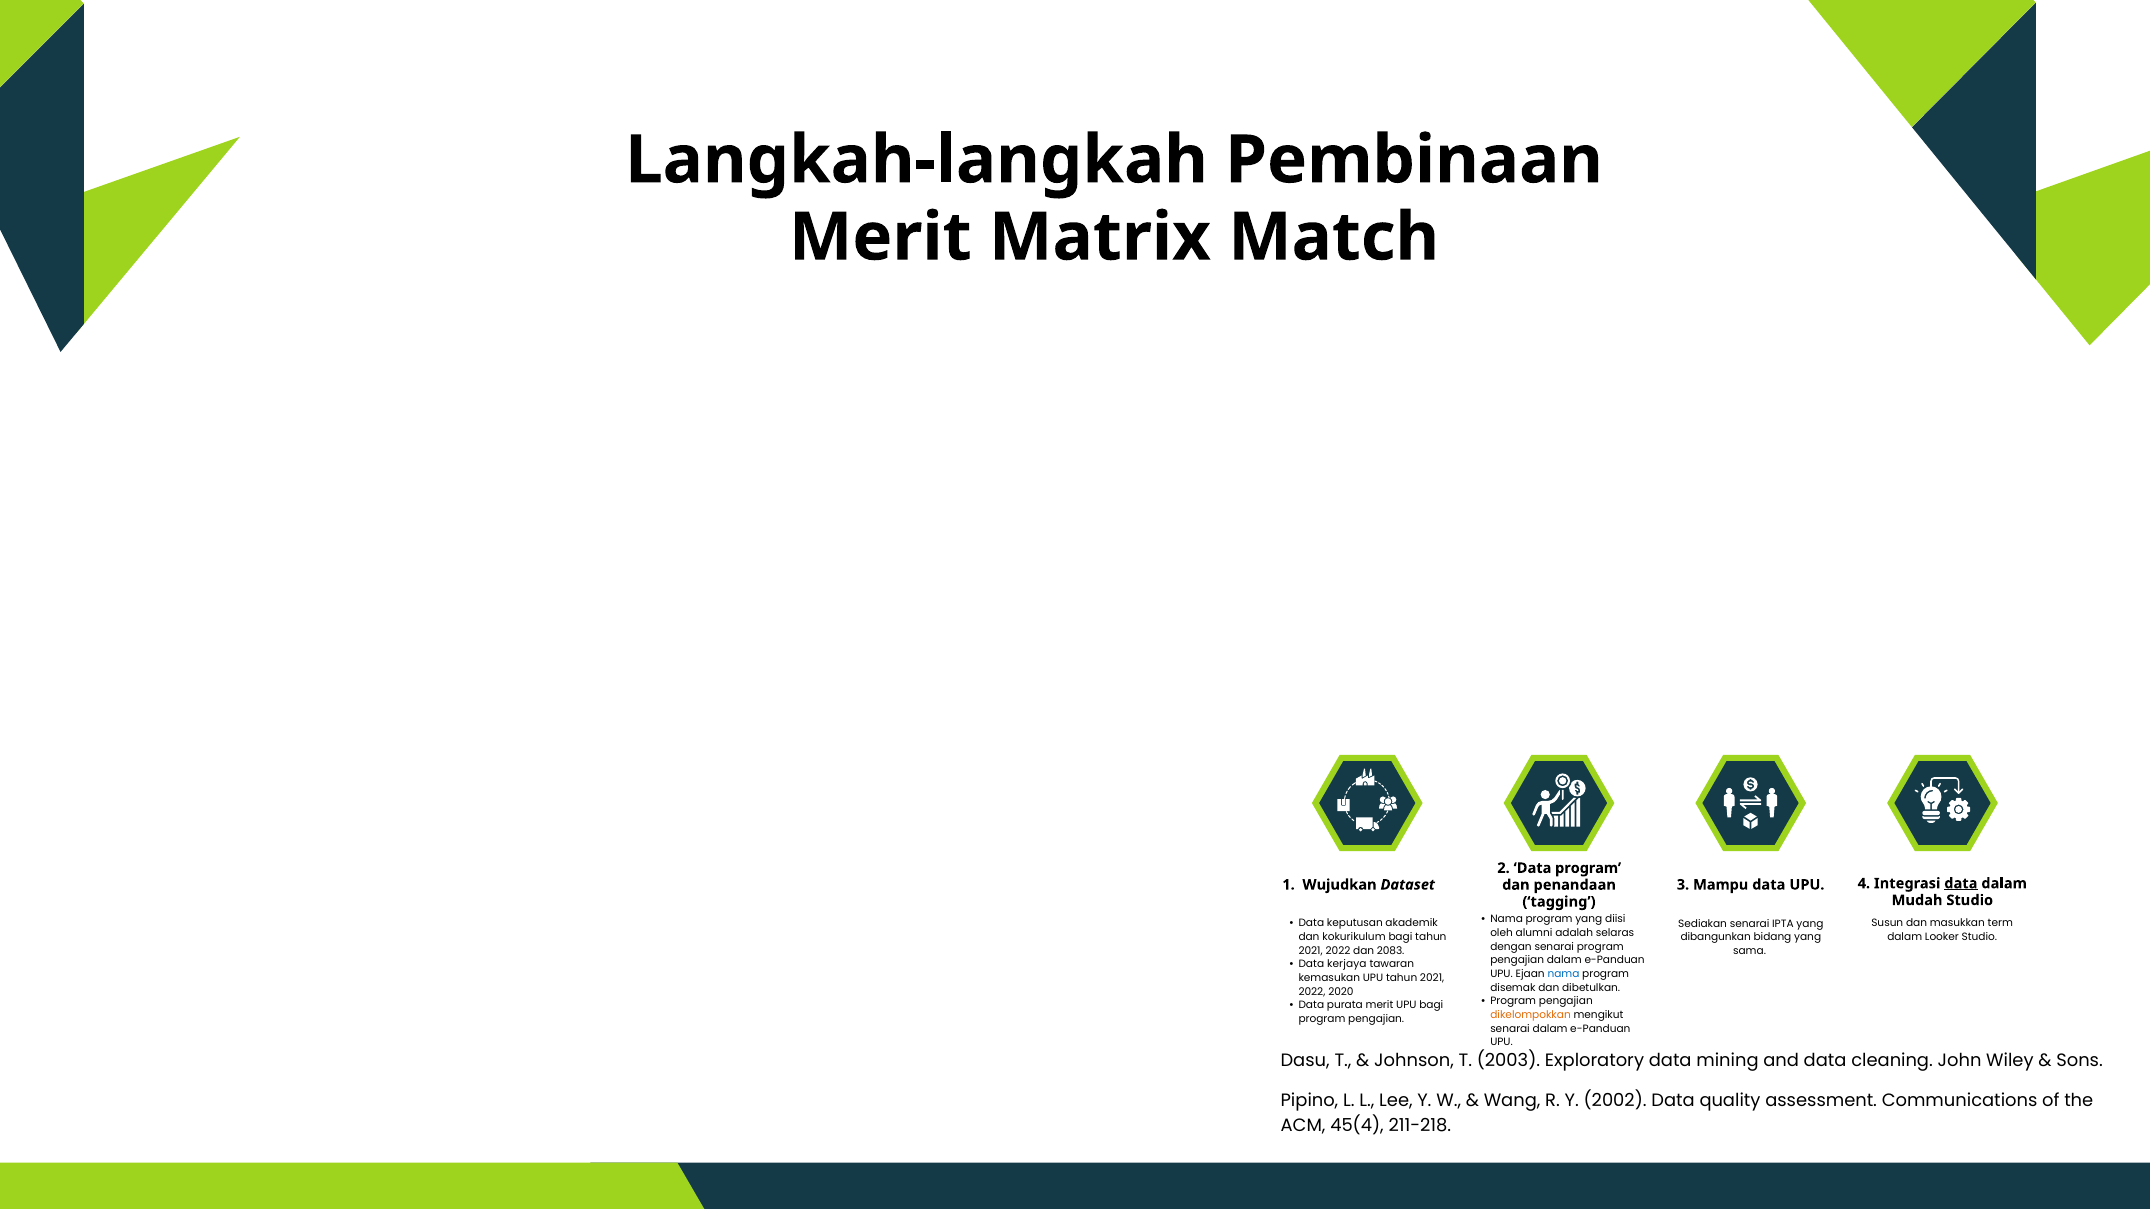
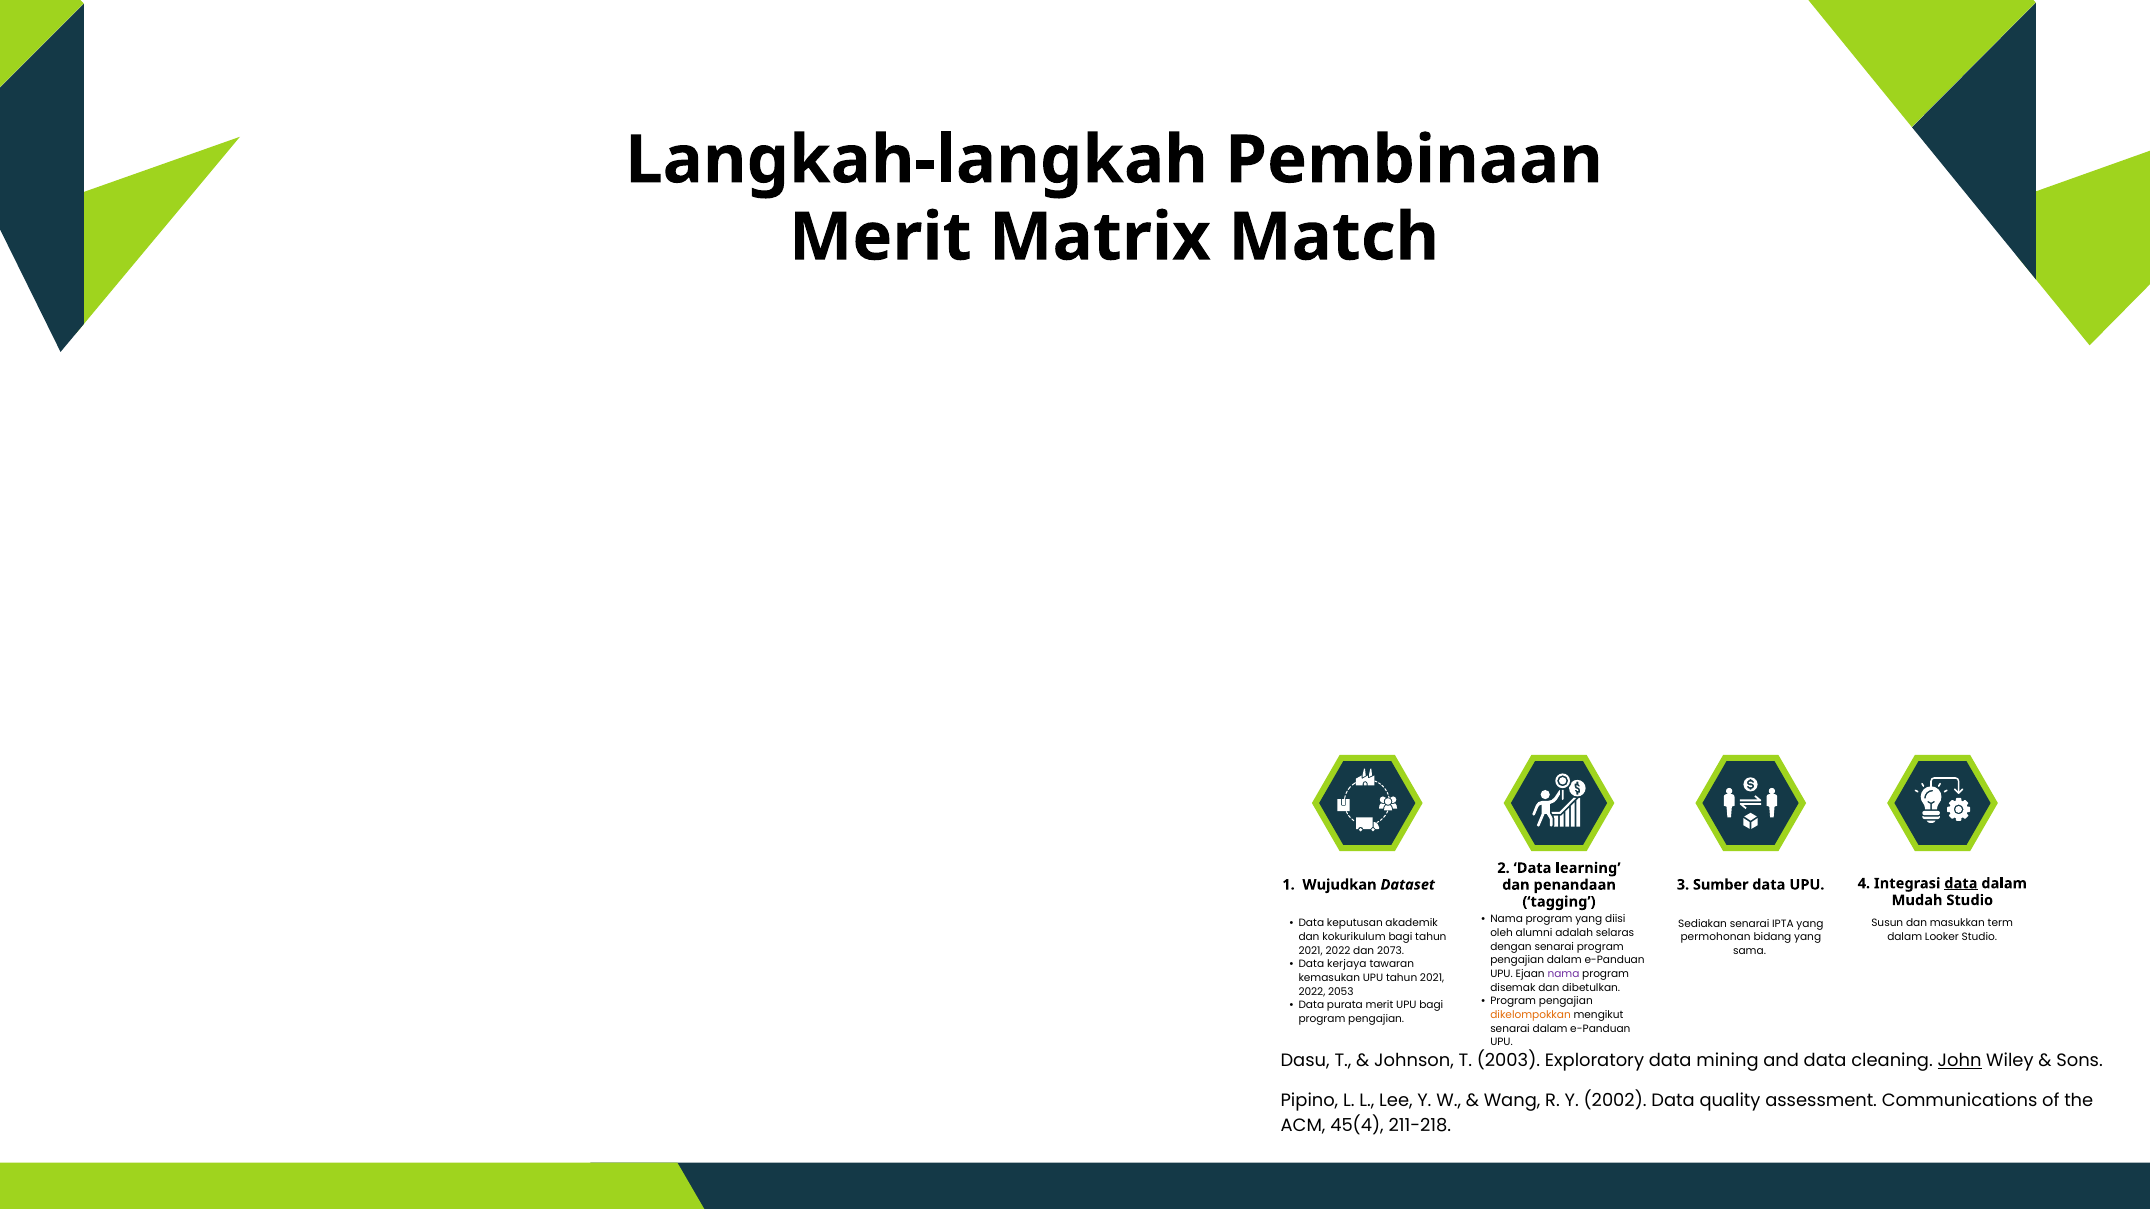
Data program: program -> learning (1588, 868)
Mampu: Mampu -> Sumber (1721, 885)
dibangunkan: dibangunkan -> permohonan (1716, 937)
2083: 2083 -> 2073 (1391, 951)
nama colour: blue -> purple (1563, 974)
2020: 2020 -> 2053 (1341, 992)
John underline: none -> present (1960, 1061)
